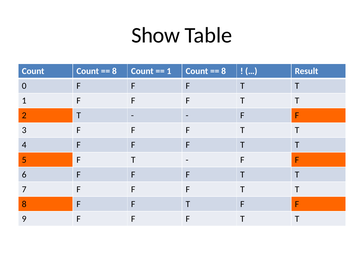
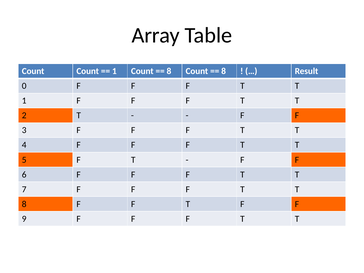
Show: Show -> Array (156, 35)
8: 8 -> 1 (114, 71)
1: 1 -> 8 (169, 71)
